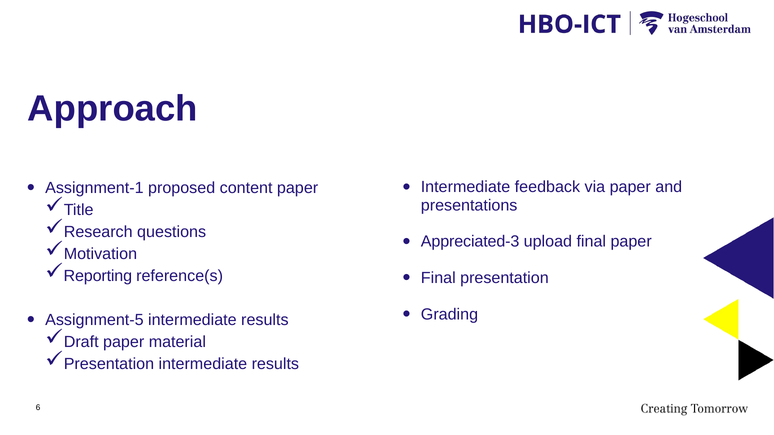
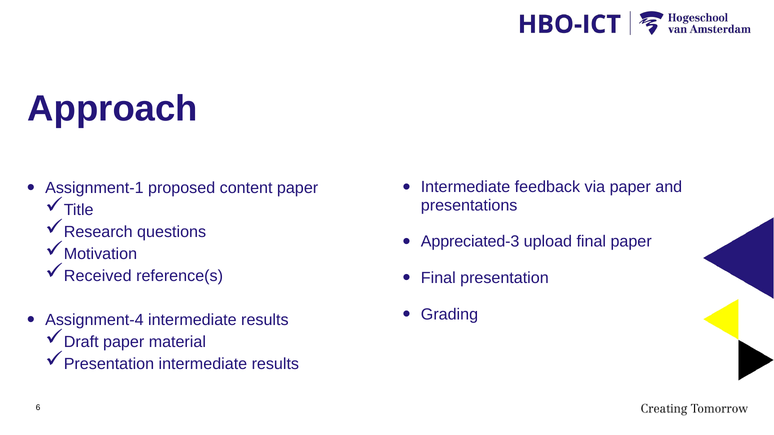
Reporting: Reporting -> Received (98, 276)
Assignment-5: Assignment-5 -> Assignment-4 (94, 320)
